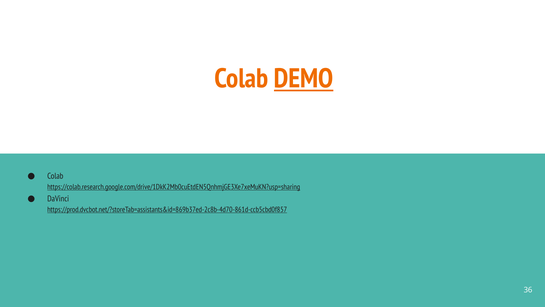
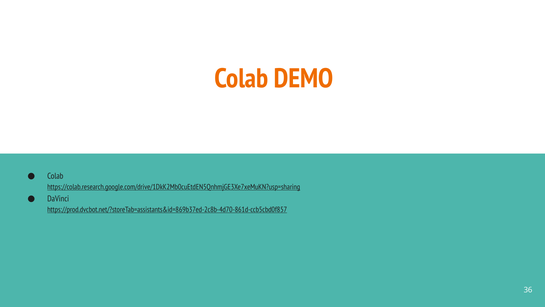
DEMO underline: present -> none (304, 79)
